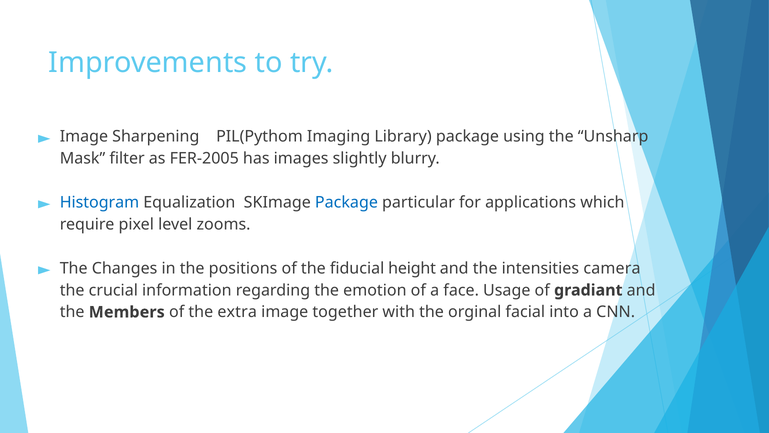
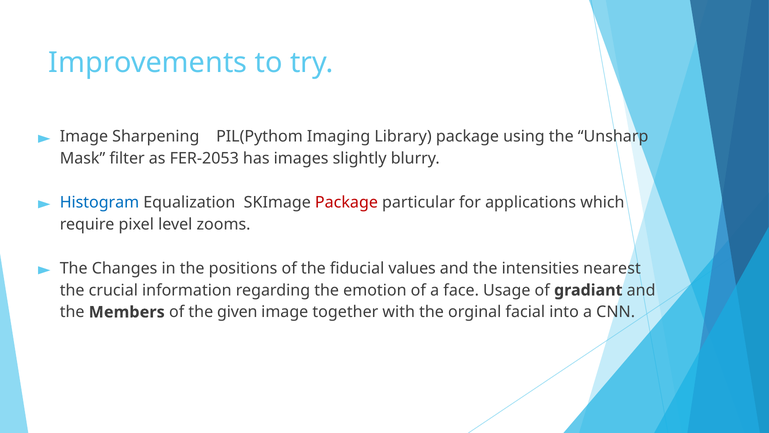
FER-2005: FER-2005 -> FER-2053 (204, 158)
Package colour: blue -> red (346, 202)
height: height -> values (412, 268)
camera: camera -> nearest (612, 268)
extra: extra -> given (237, 312)
